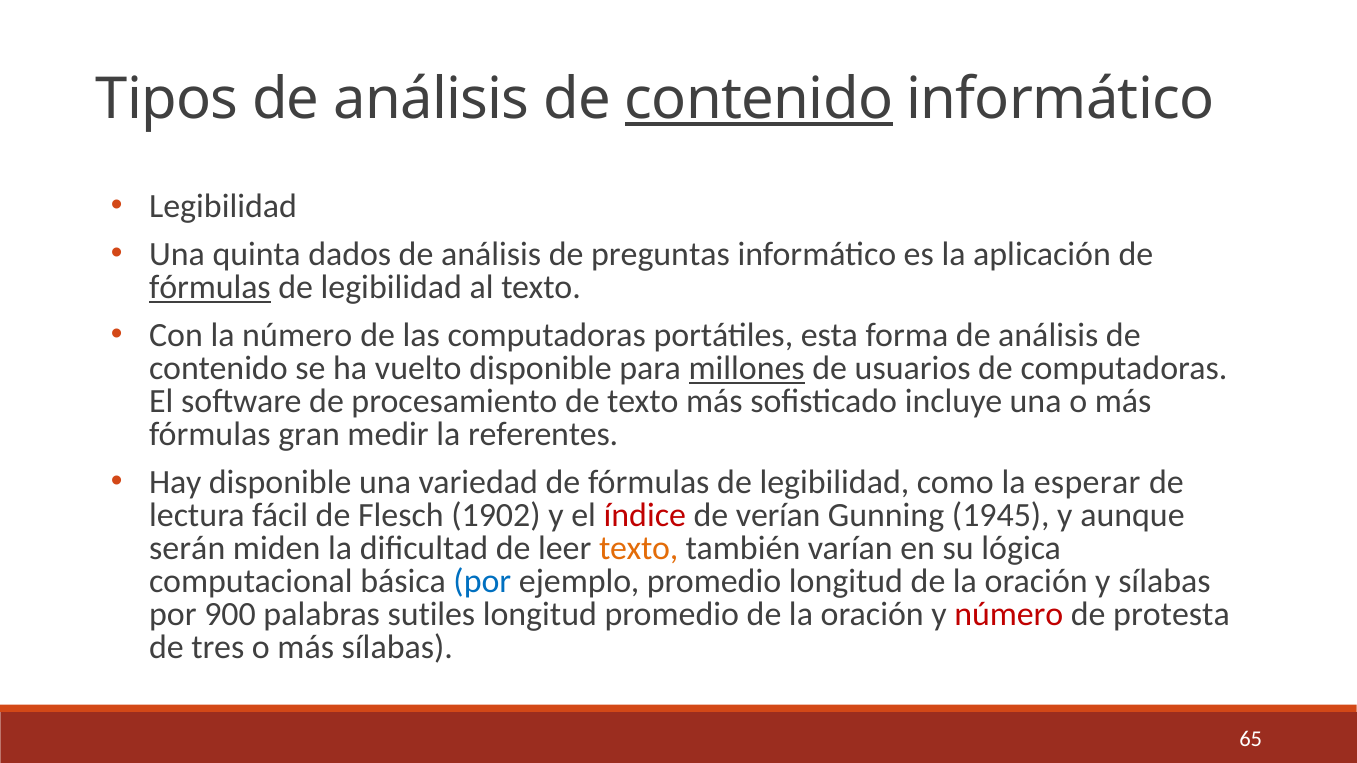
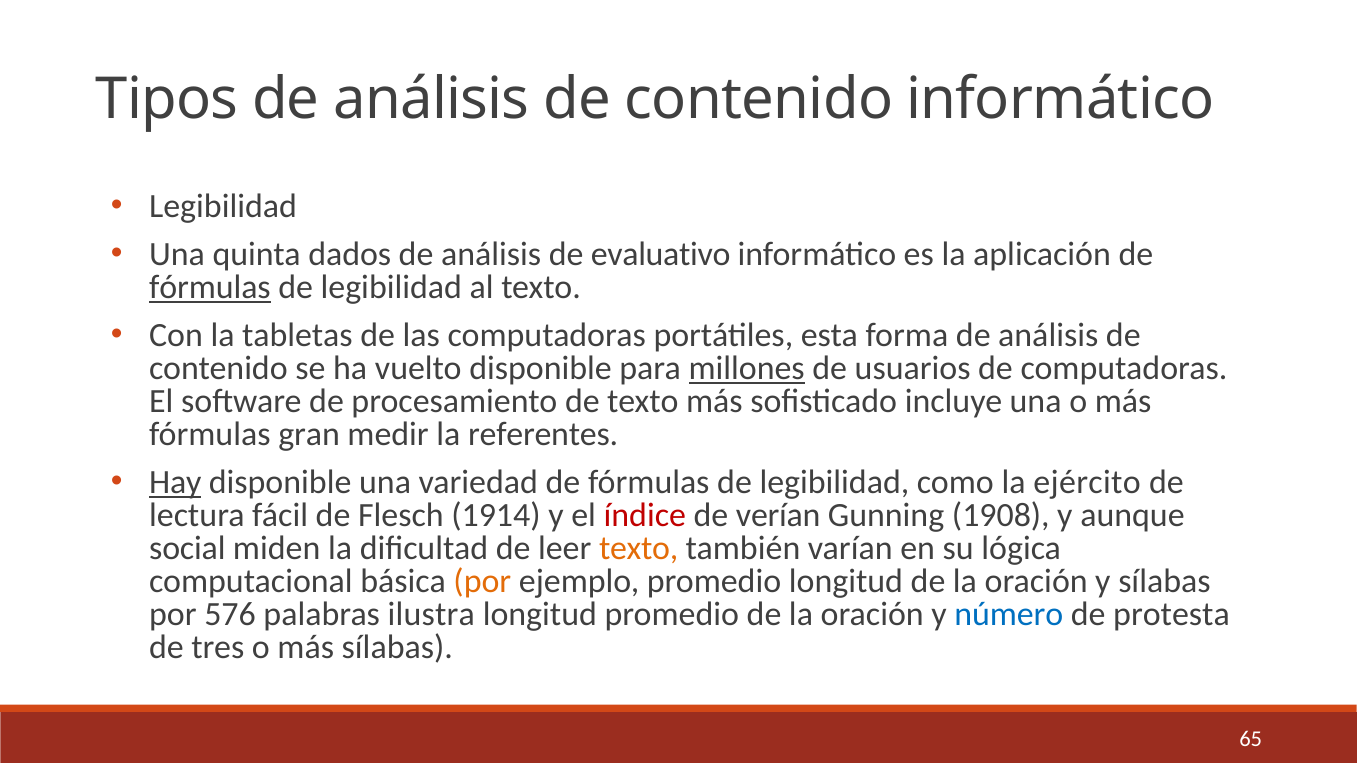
contenido underline: present -> none (759, 99)
preguntas: preguntas -> evaluativo (661, 255)
la número: número -> tabletas (297, 336)
Hay underline: none -> present (175, 483)
esperar: esperar -> ejército (1087, 483)
1902: 1902 -> 1914 (496, 516)
1945: 1945 -> 1908 (1001, 516)
serán: serán -> social (187, 549)
por colour: blue -> orange (482, 582)
900: 900 -> 576 (230, 615)
sutiles: sutiles -> ilustra (431, 615)
número colour: red -> blue (1009, 615)
